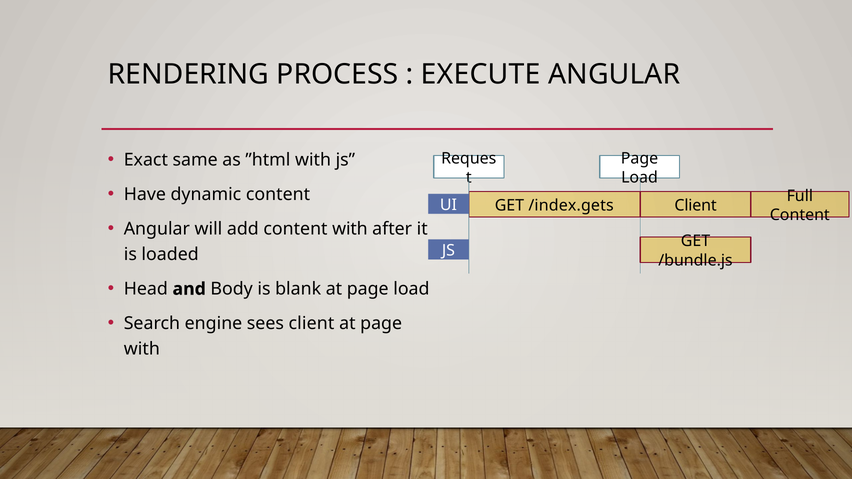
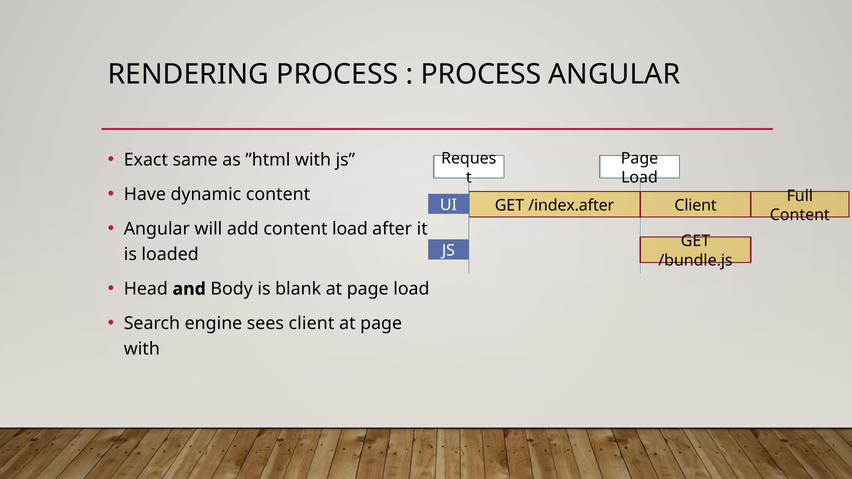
EXECUTE: EXECUTE -> PROCESS (481, 75)
/index.gets: /index.gets -> /index.after (571, 205)
content with: with -> load (350, 229)
